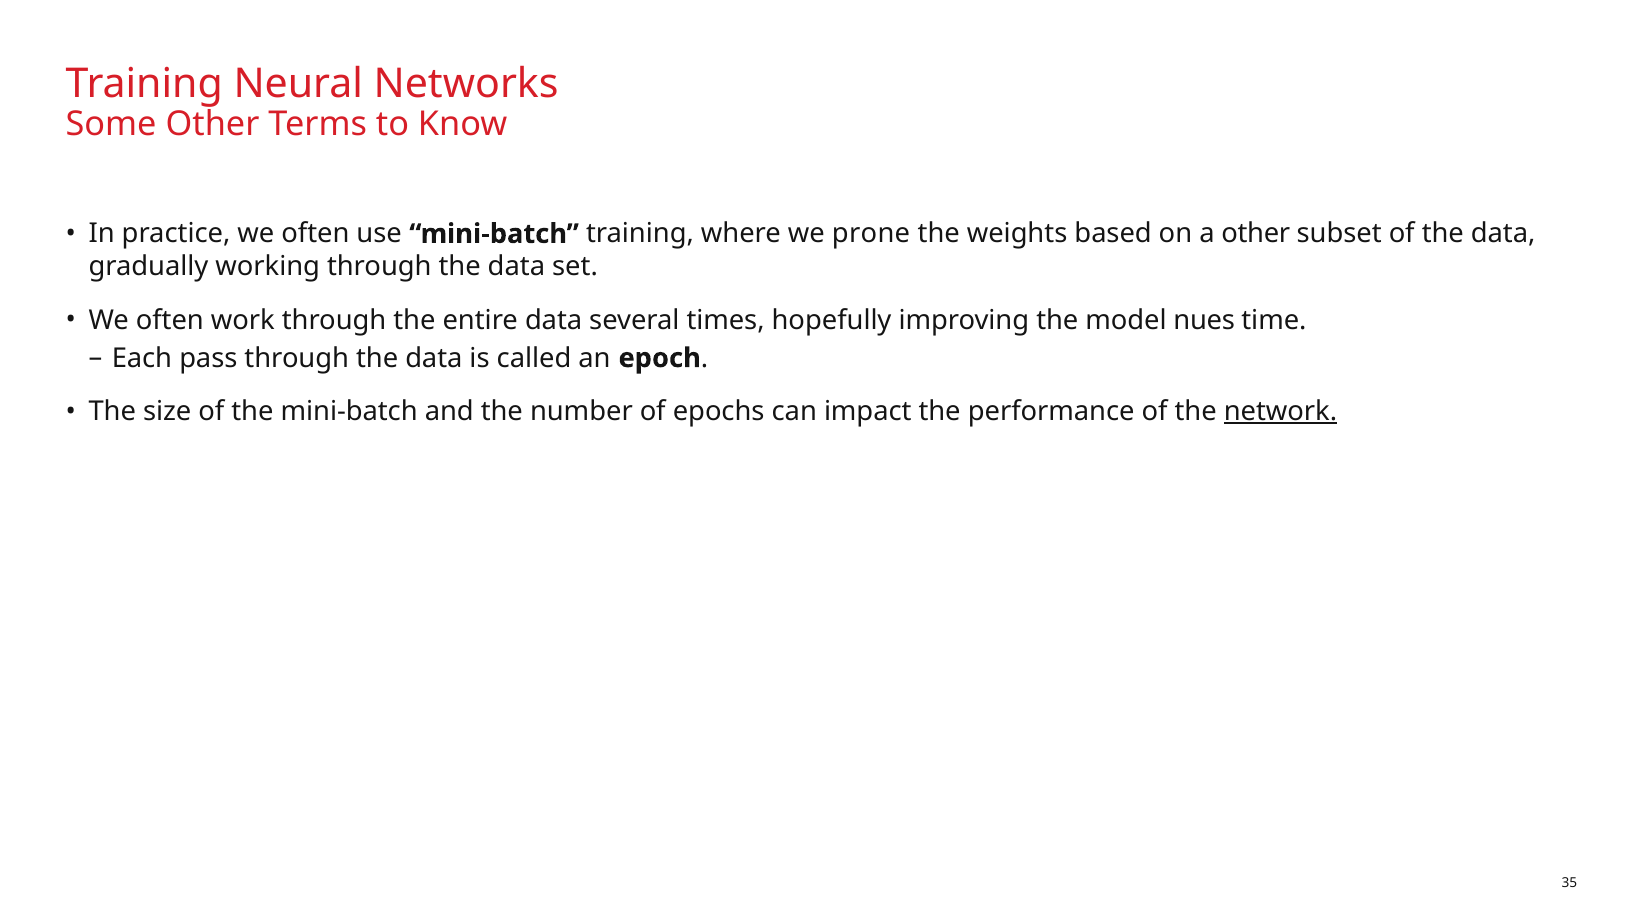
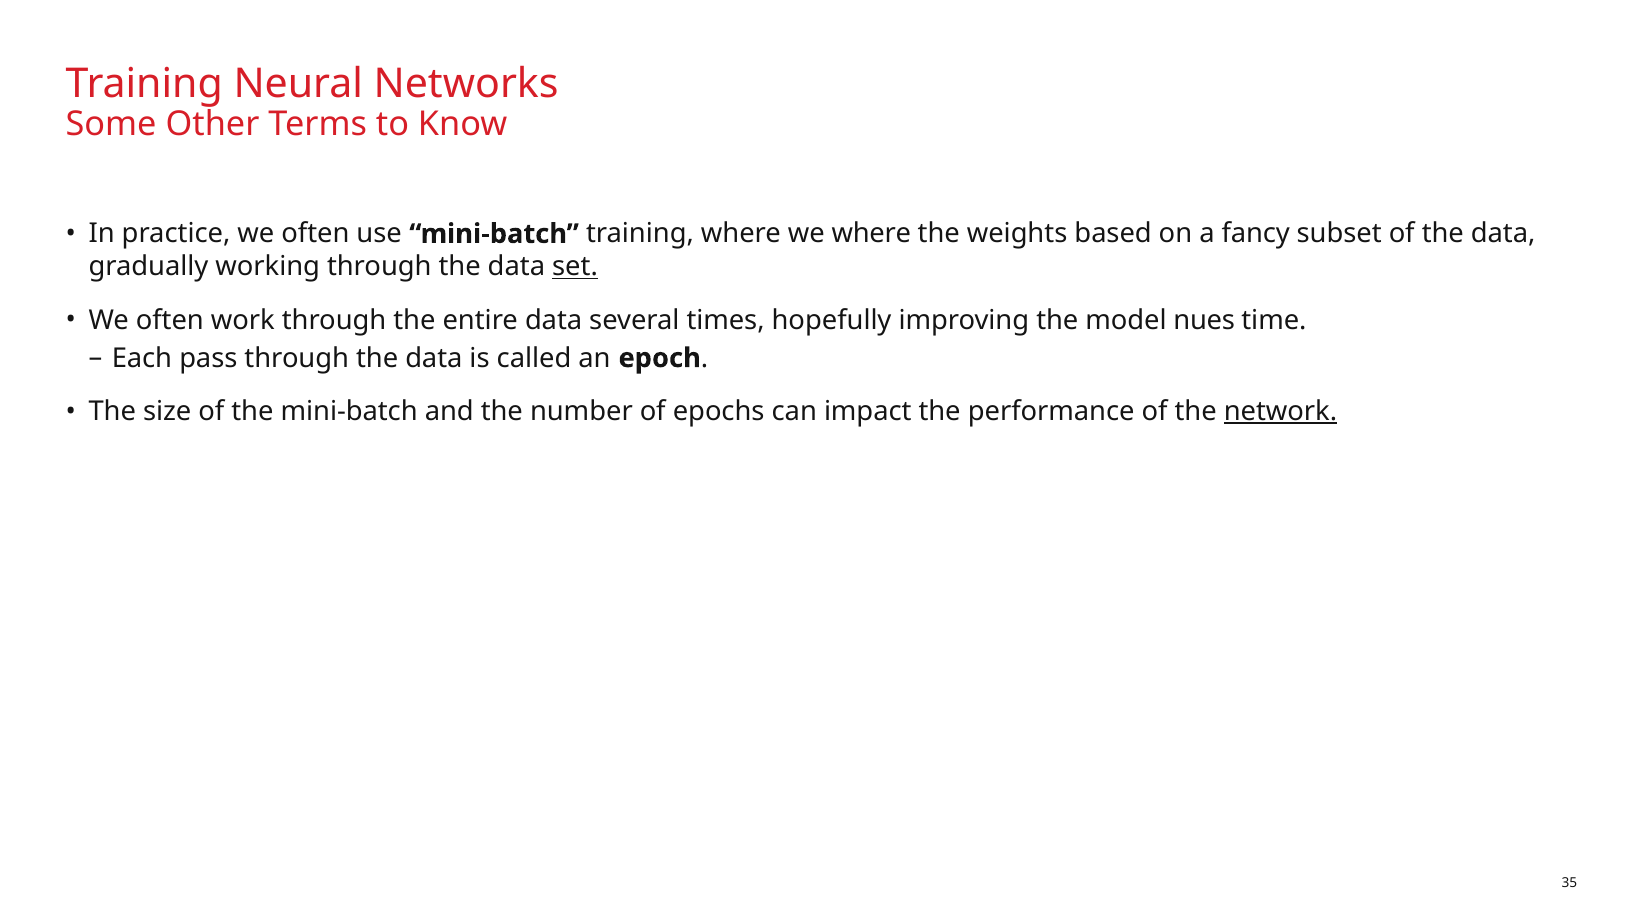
we prone: prone -> where (871, 234)
a other: other -> fancy (1256, 234)
set underline: none -> present (575, 267)
